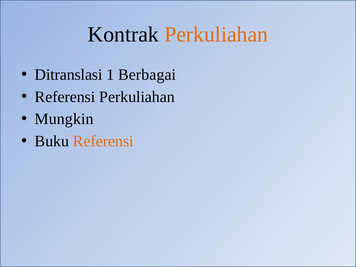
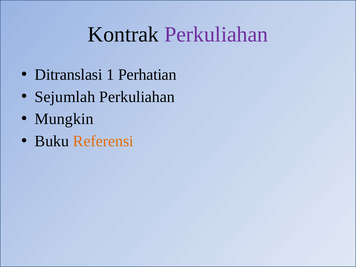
Perkuliahan colour: orange -> purple (216, 34)
Berbagai: Berbagai -> Perhatian (147, 75)
Referensi: Referensi -> Sejumlah (65, 97)
